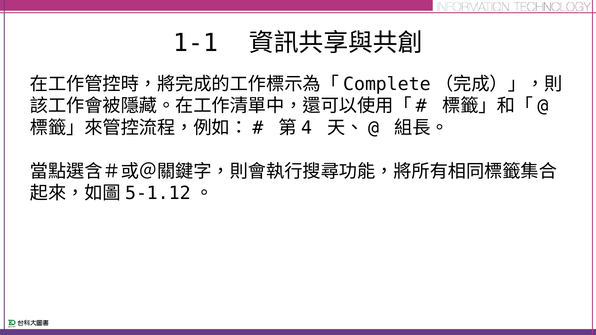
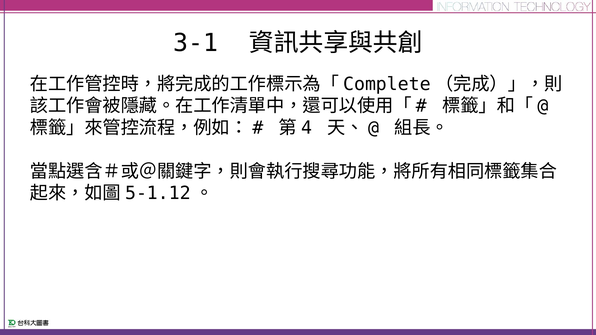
1-1: 1-1 -> 3-1 (196, 43)
